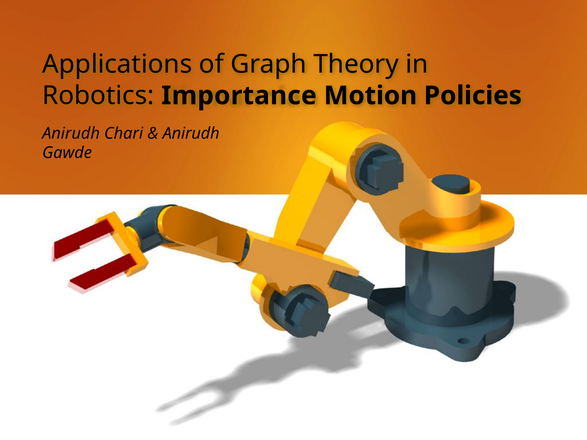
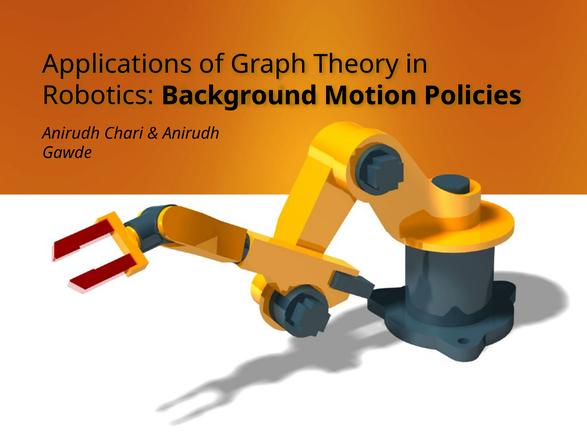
Importance: Importance -> Background (239, 96)
